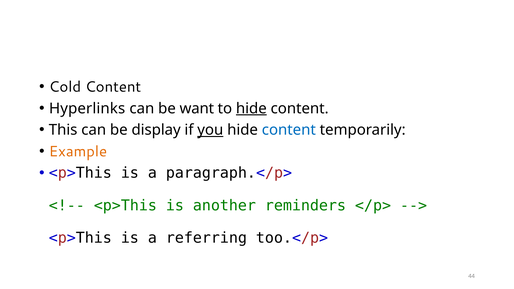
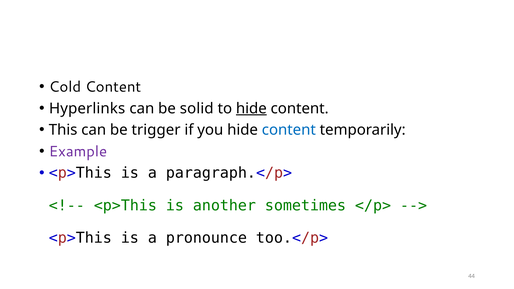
want: want -> solid (197, 108)
display: display -> trigger (156, 130)
you underline: present -> none (210, 130)
Example colour: orange -> purple (78, 152)
reminders: reminders -> sometimes (305, 205)
referring: referring -> pronounce (206, 238)
